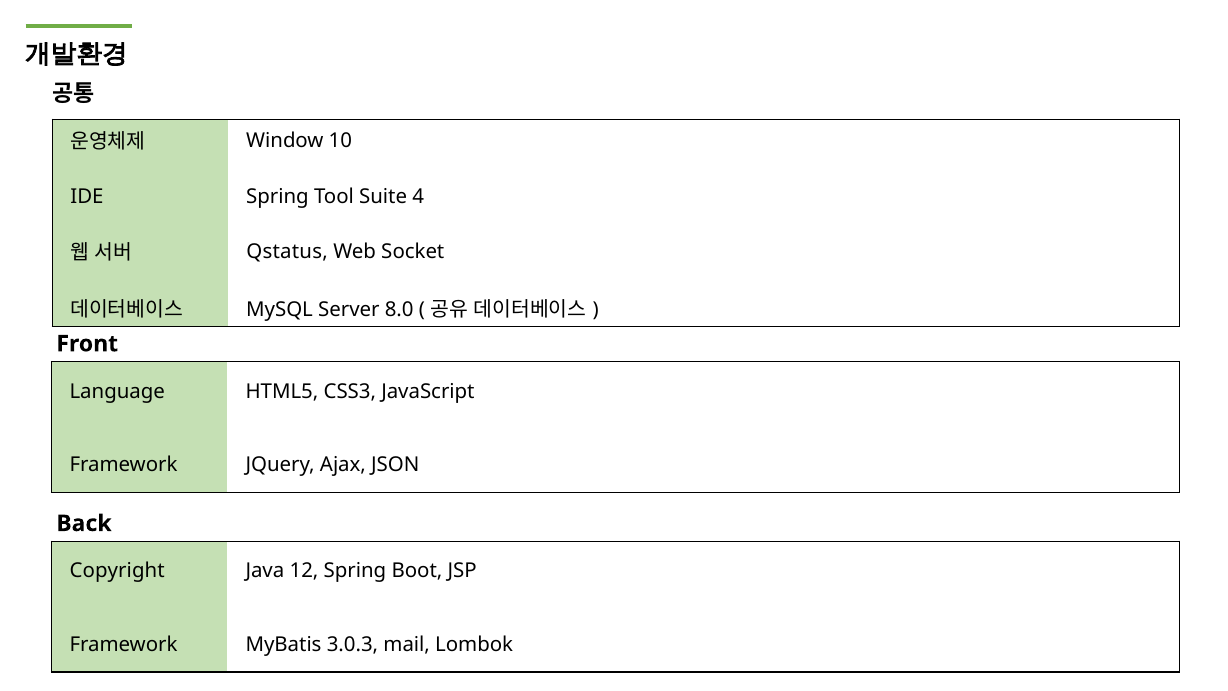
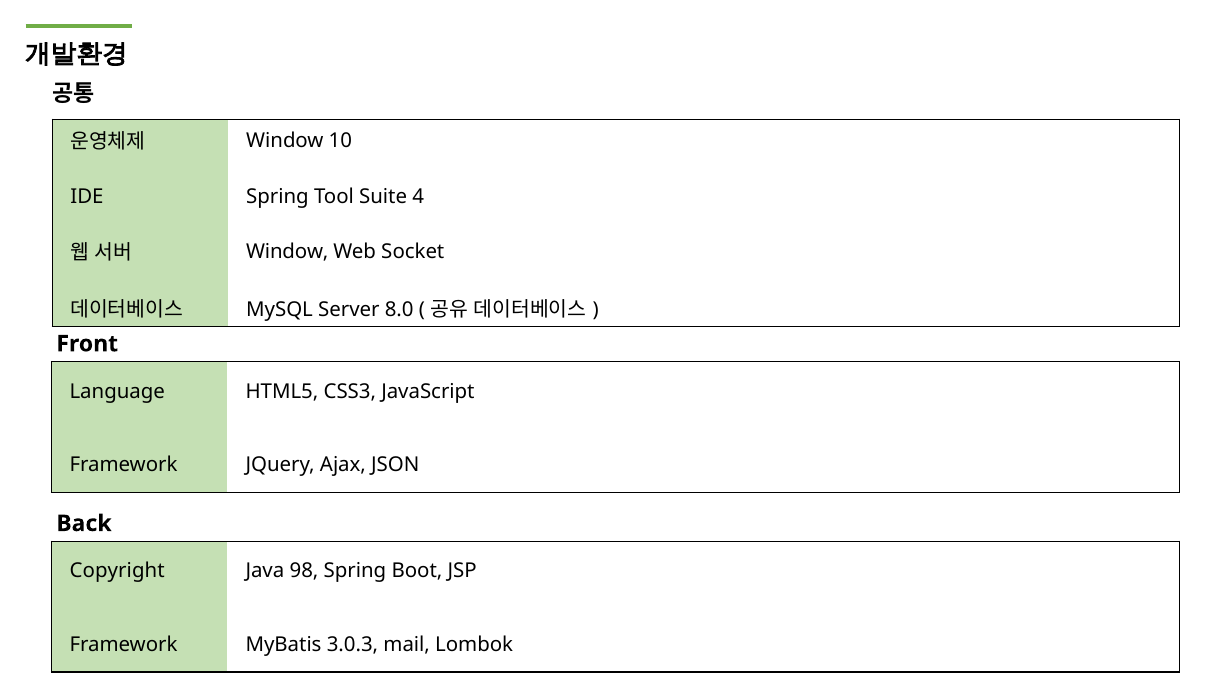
Qstatus: Qstatus -> Window (287, 251)
12: 12 -> 98 (304, 571)
